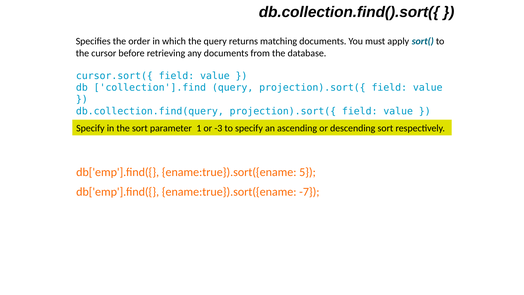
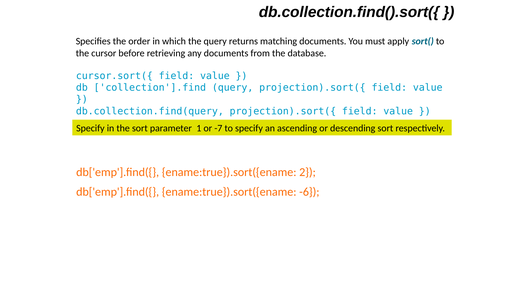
-3: -3 -> -7 (218, 128)
5: 5 -> 2 (308, 172)
-7: -7 -> -6 (309, 192)
